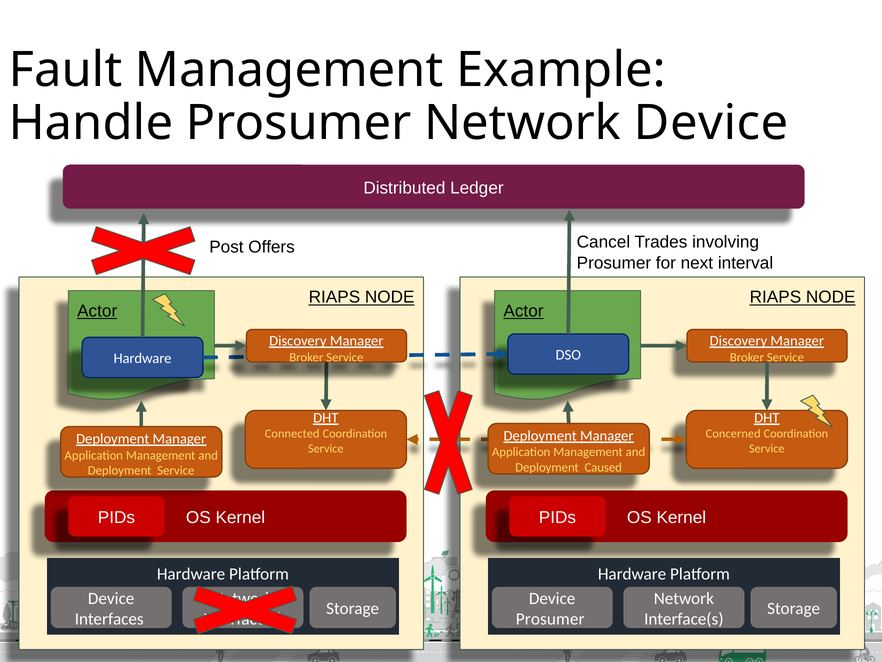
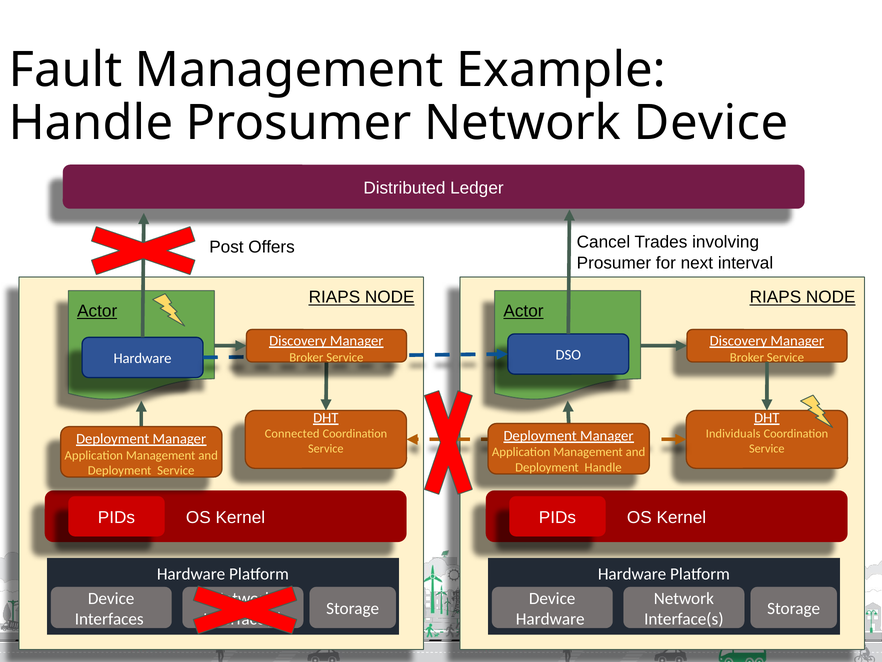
Concerned: Concerned -> Individuals (733, 434)
Deployment Caused: Caused -> Handle (603, 467)
Prosumer: Prosumer -> Hardware (550, 618)
